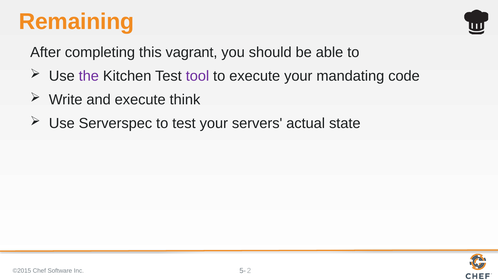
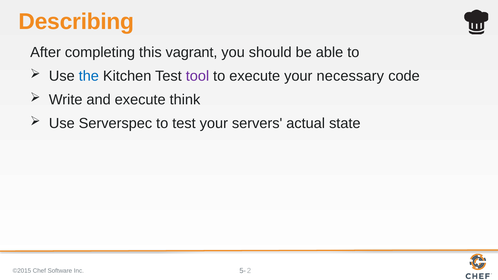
Remaining: Remaining -> Describing (76, 22)
the colour: purple -> blue (89, 76)
mandating: mandating -> necessary (350, 76)
